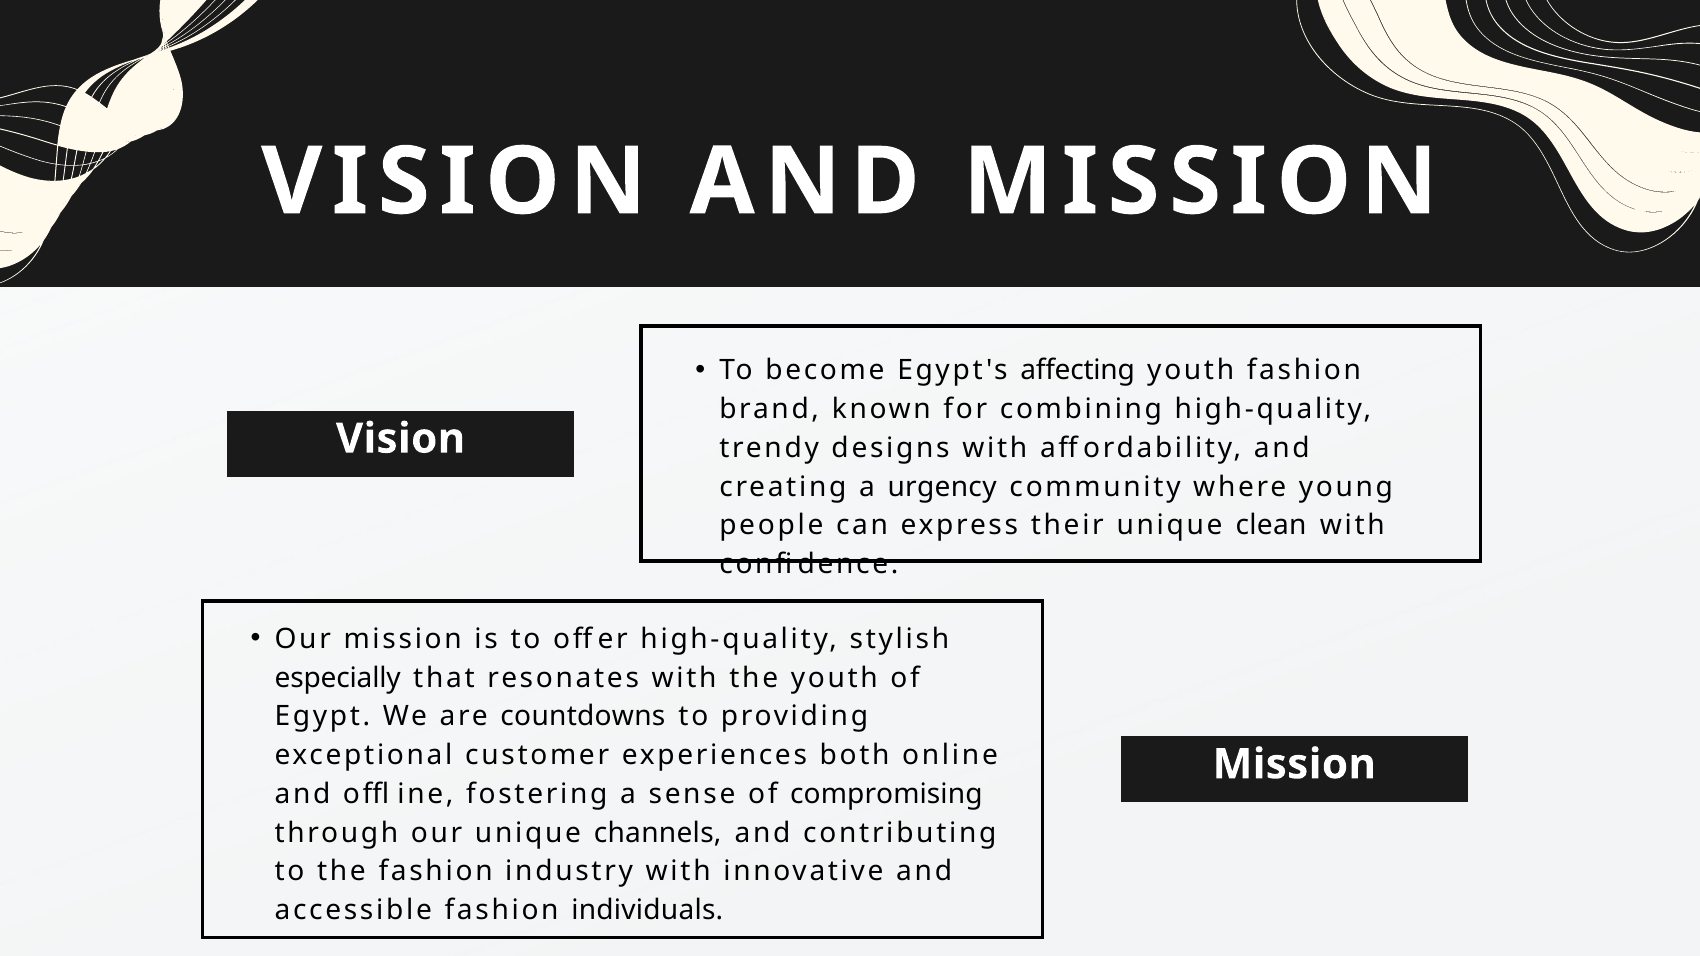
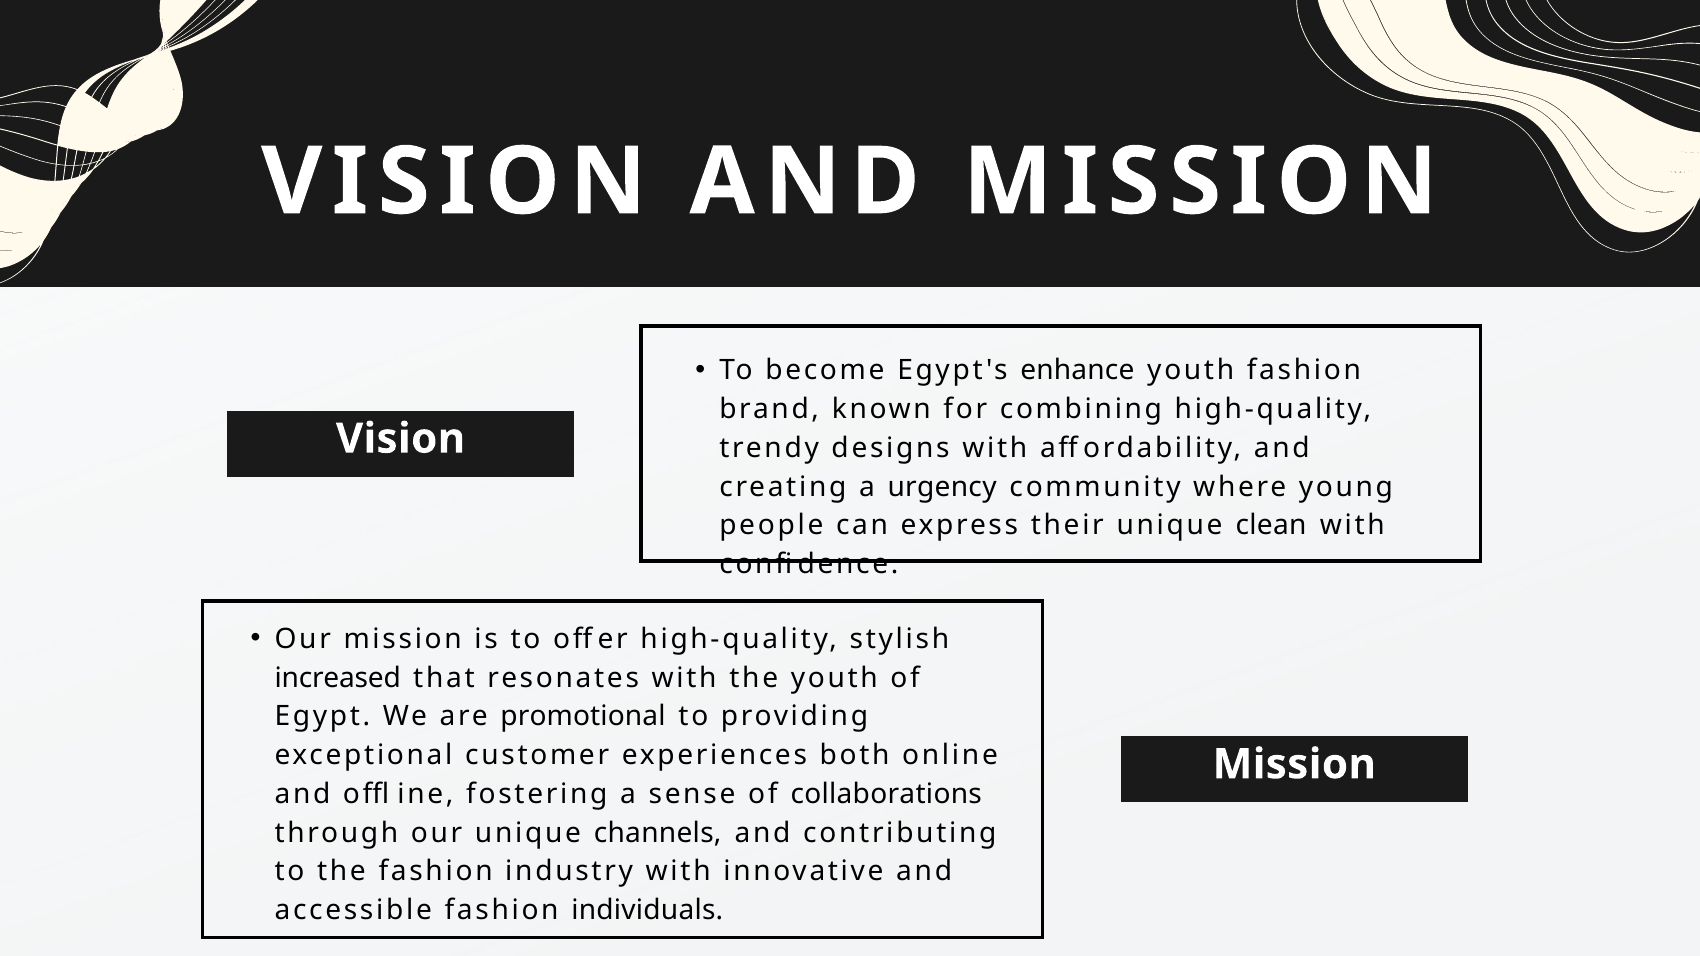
affecting: affecting -> enhance (1077, 371)
especially: especially -> increased (338, 678)
countdowns: countdowns -> promotional (583, 717)
compromising: compromising -> collaborations (886, 794)
